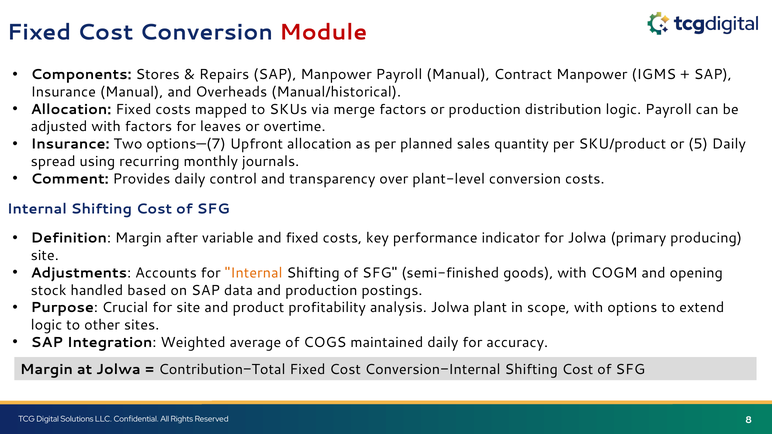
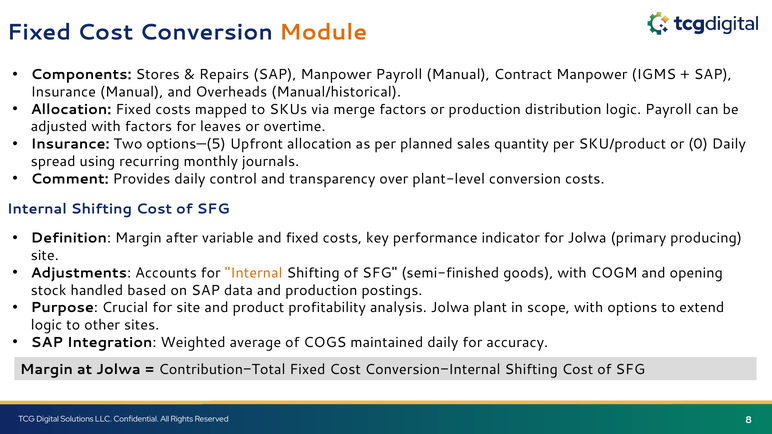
Module colour: red -> orange (323, 32)
options—(7: options—(7 -> options—(5 (186, 144)
5: 5 -> 0 (698, 144)
